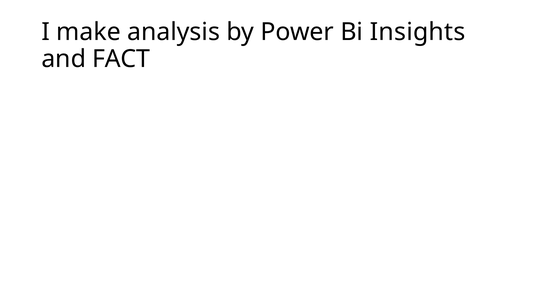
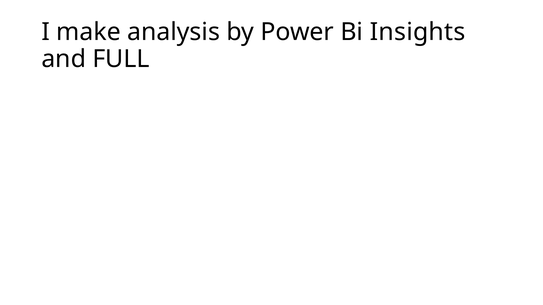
FACT: FACT -> FULL (121, 59)
